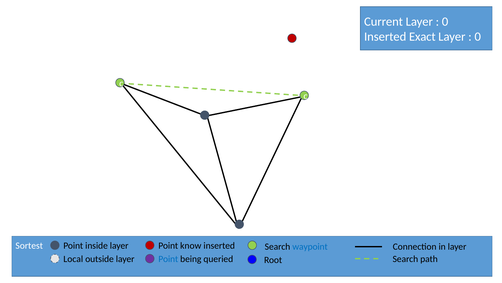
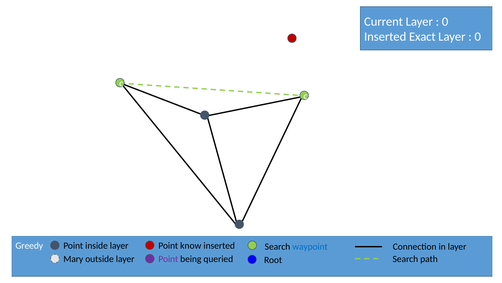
Sortest: Sortest -> Greedy (29, 245)
Local: Local -> Mary (73, 259)
Point colour: blue -> purple (168, 259)
